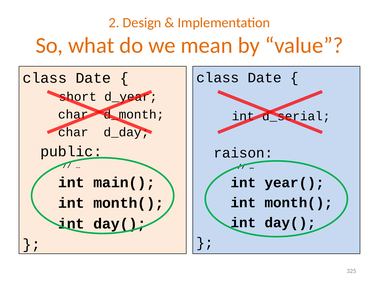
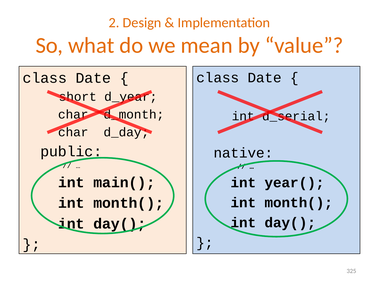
raison: raison -> native (243, 153)
